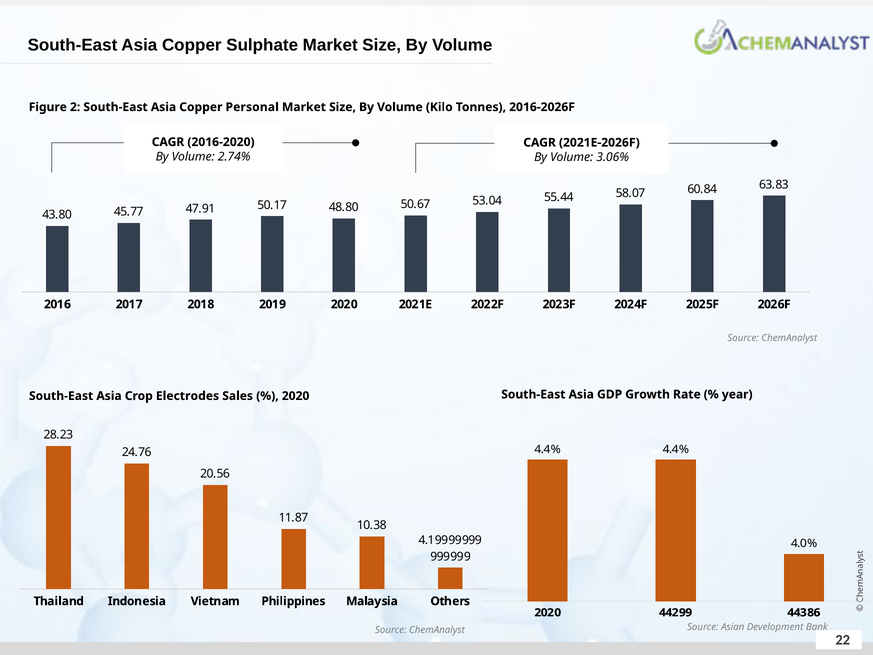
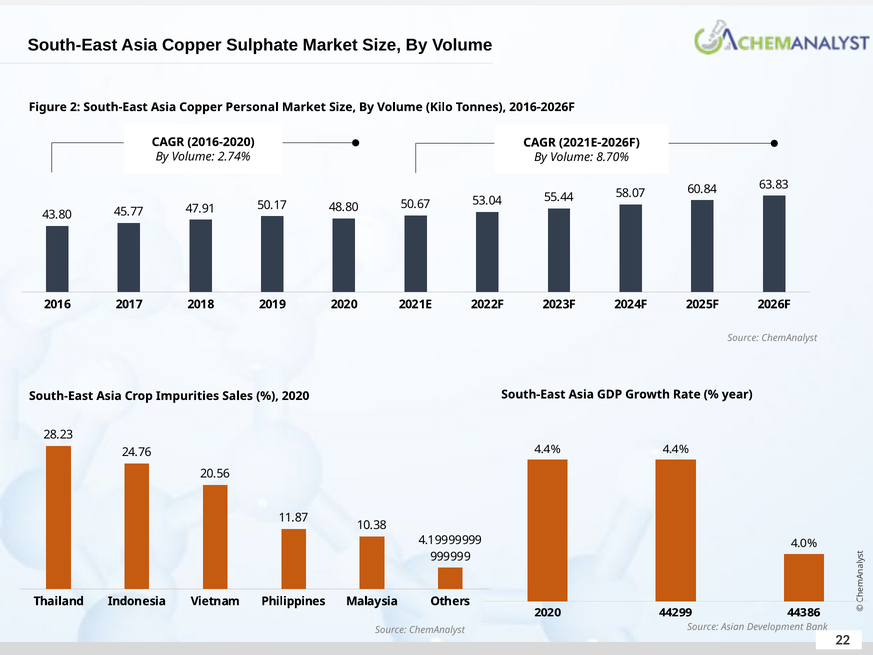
3.06%: 3.06% -> 8.70% (613, 157)
Electrodes: Electrodes -> Impurities (188, 396)
